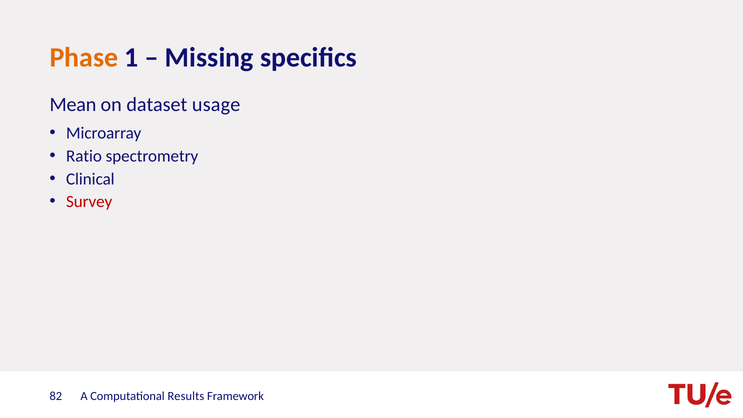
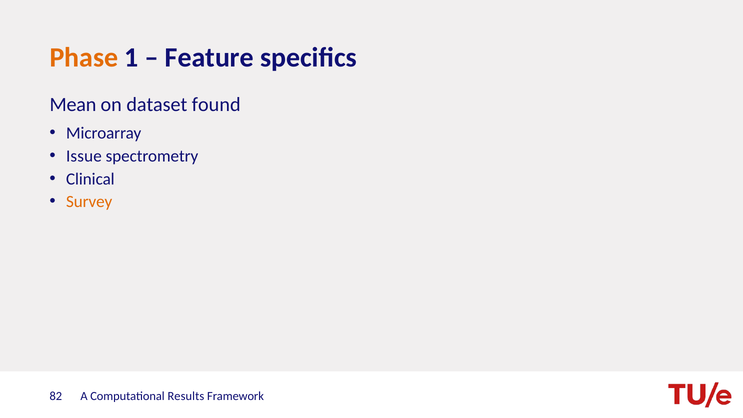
Missing: Missing -> Feature (209, 57)
usage: usage -> found (216, 104)
Ratio: Ratio -> Issue (84, 156)
Survey colour: red -> orange (89, 202)
